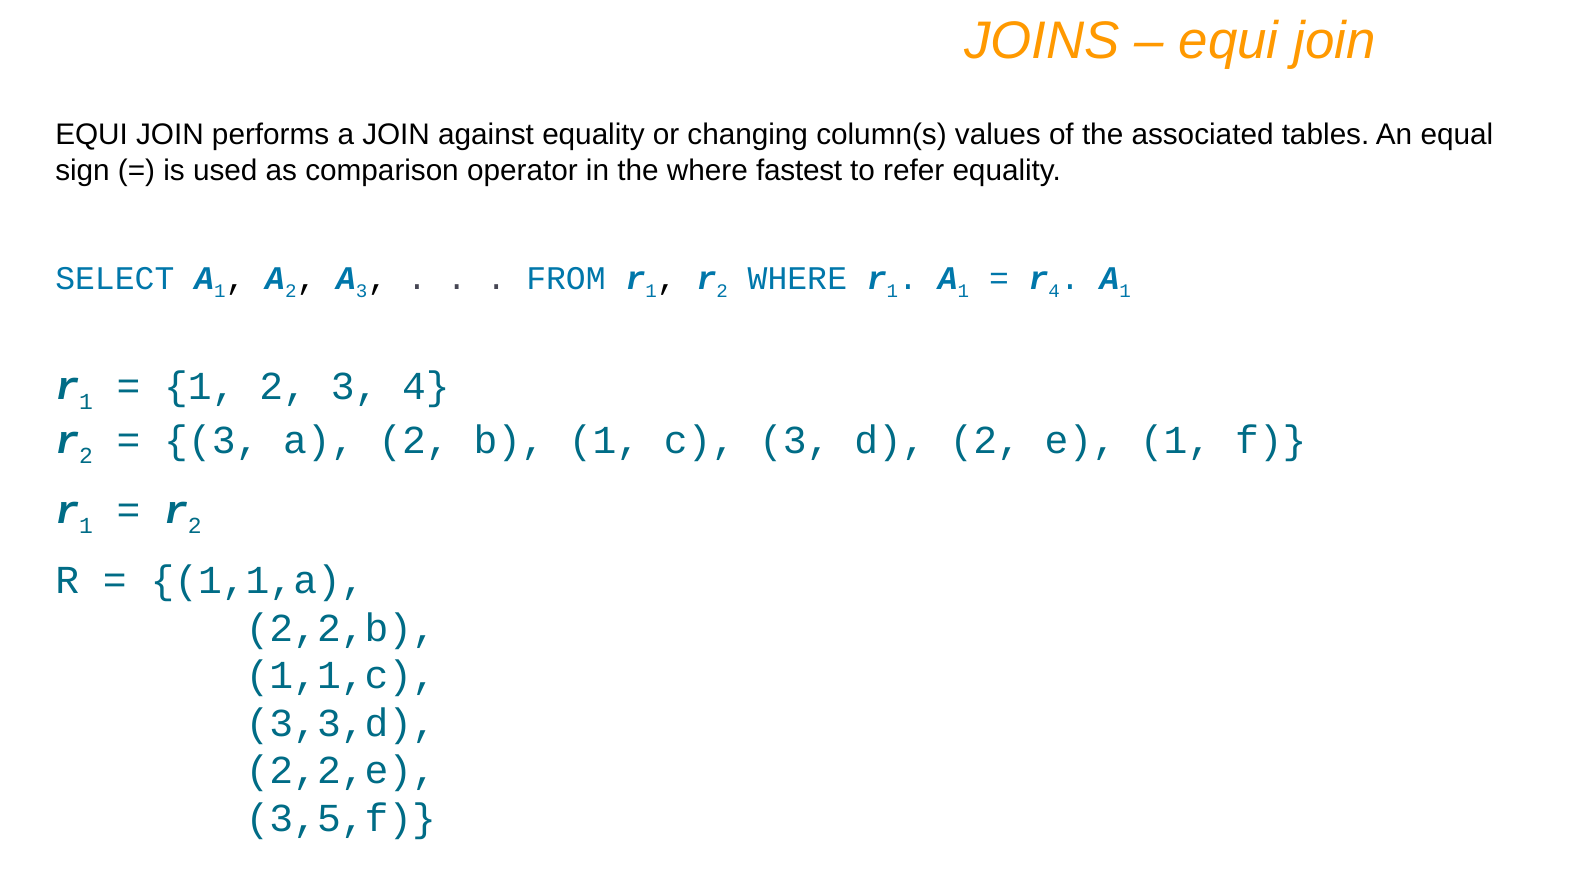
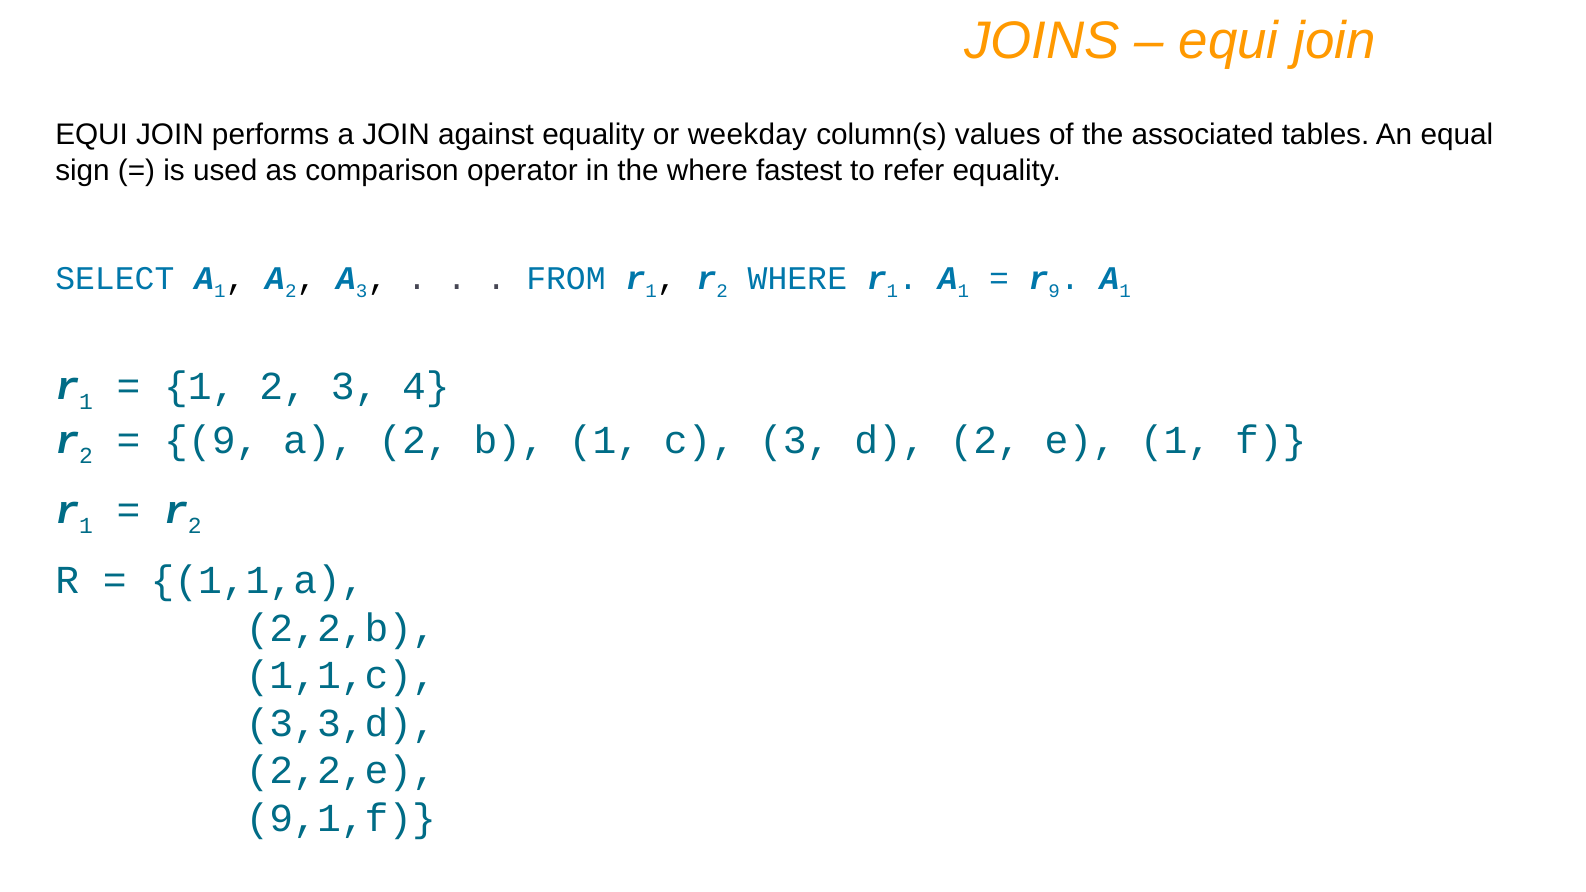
changing: changing -> weekday (748, 135)
r 4: 4 -> 9 (1054, 291)
3: 3 -> 9 (212, 441)
3,5,f: 3,5,f -> 9,1,f (341, 819)
